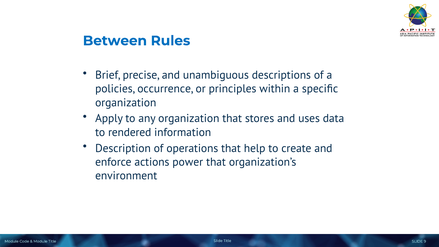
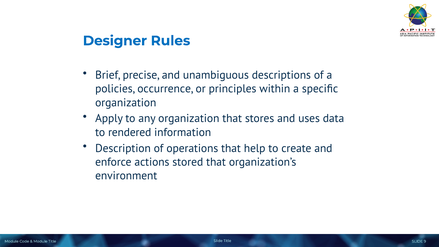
Between: Between -> Designer (115, 41)
power: power -> stored (188, 162)
